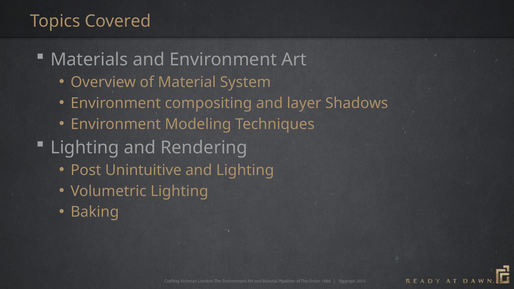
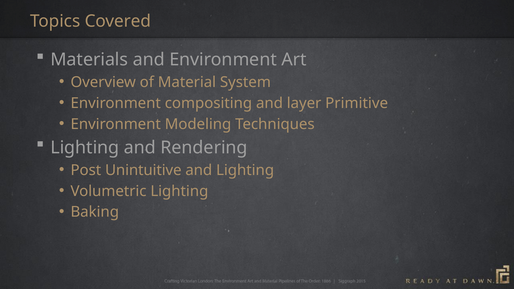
Shadows: Shadows -> Primitive (357, 103)
